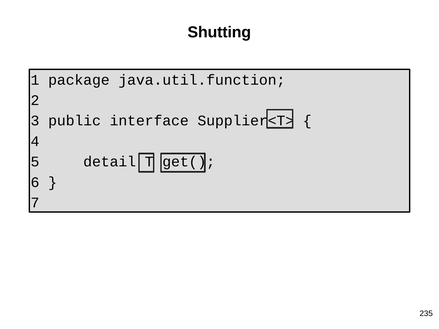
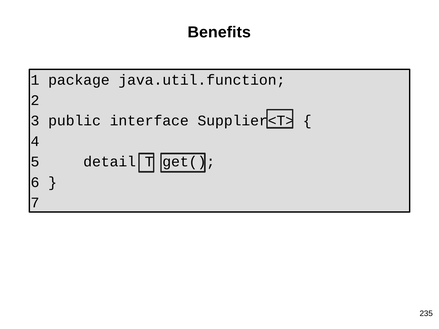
Shutting: Shutting -> Benefits (219, 32)
